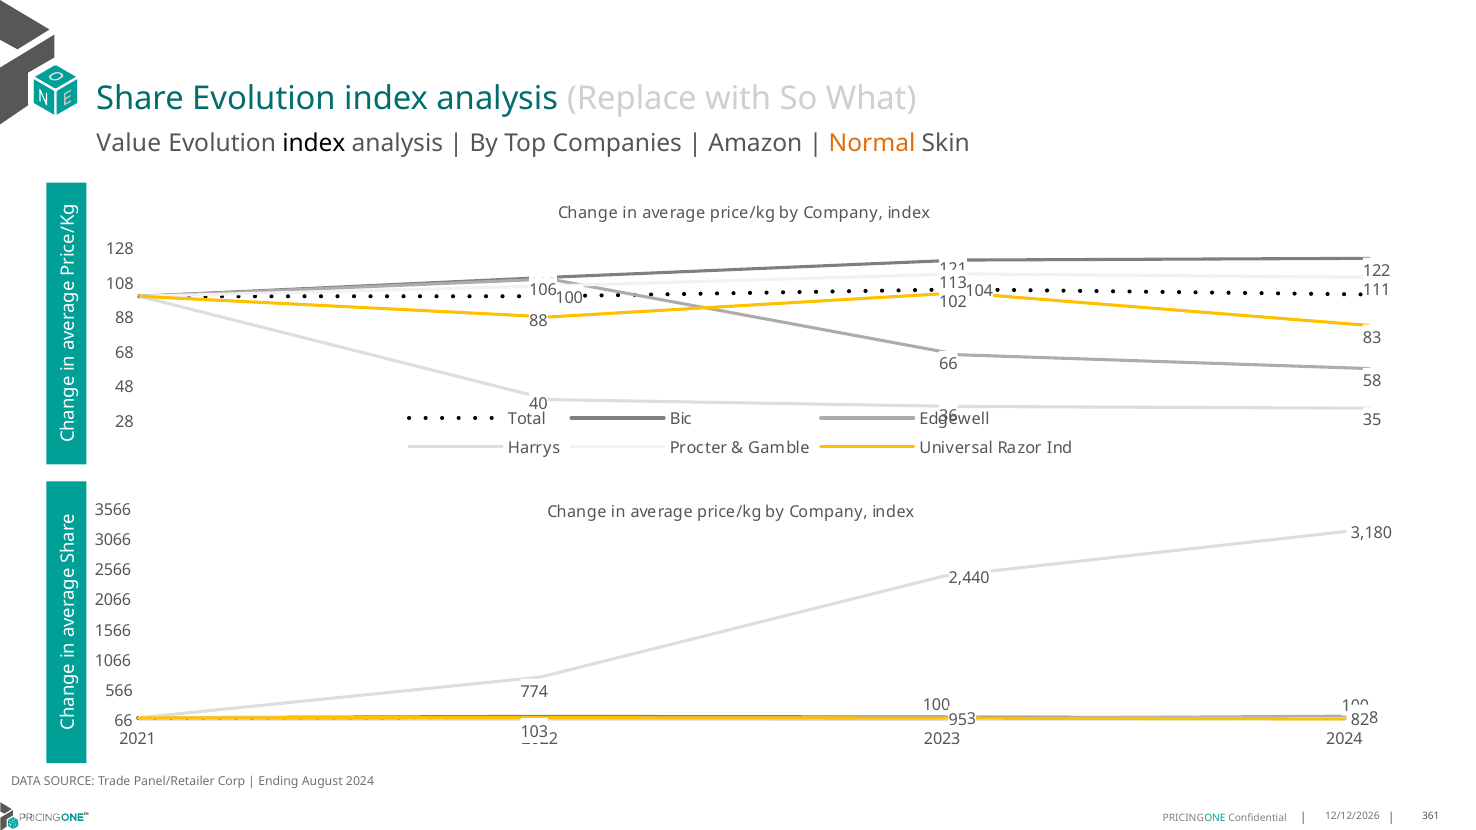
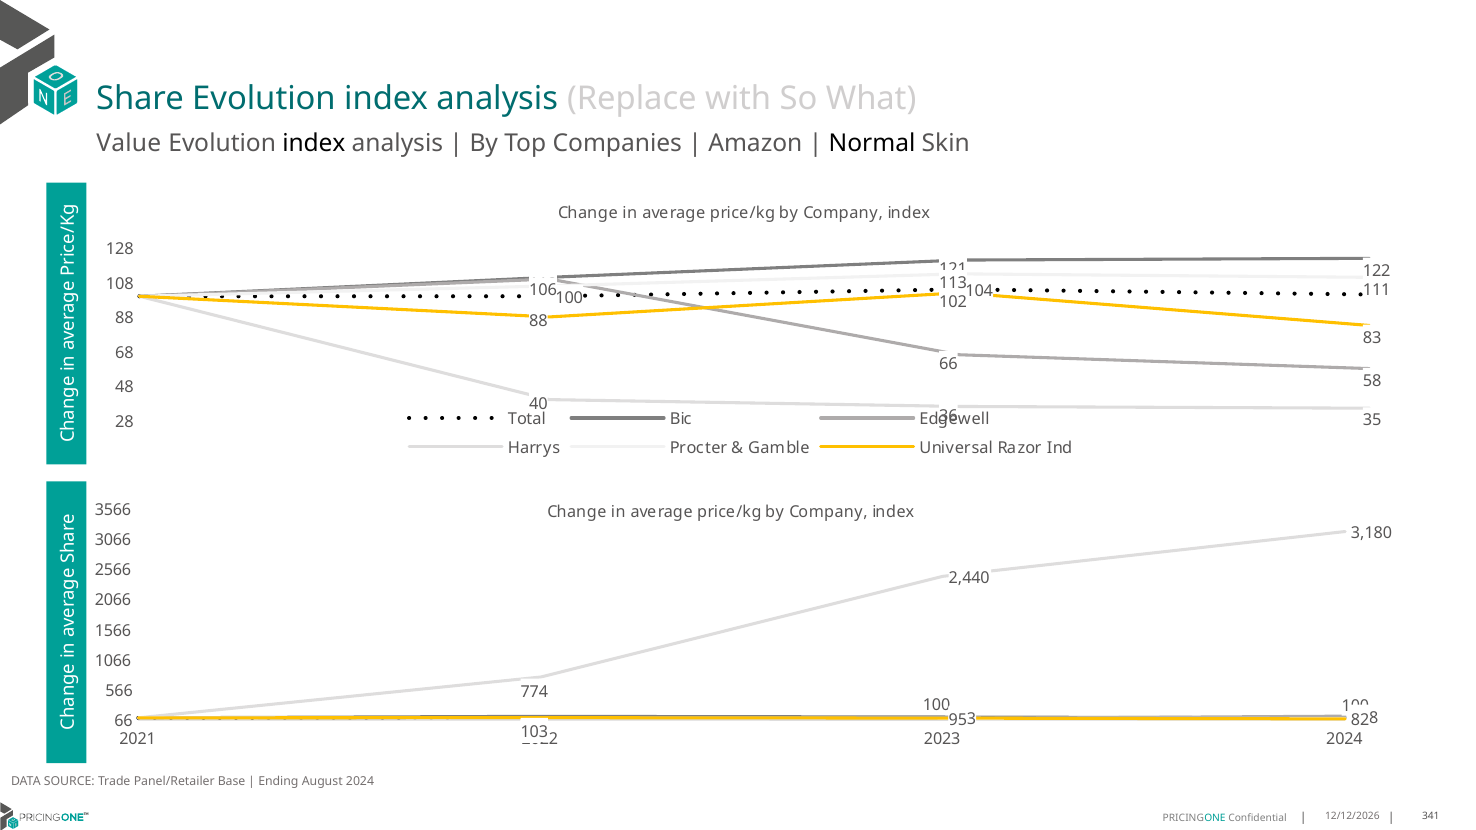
Normal colour: orange -> black (872, 144)
Corp: Corp -> Base (232, 782)
361: 361 -> 341 (1431, 816)
